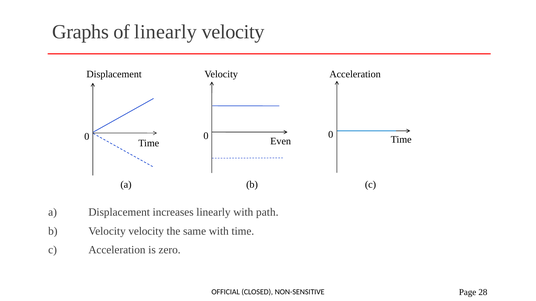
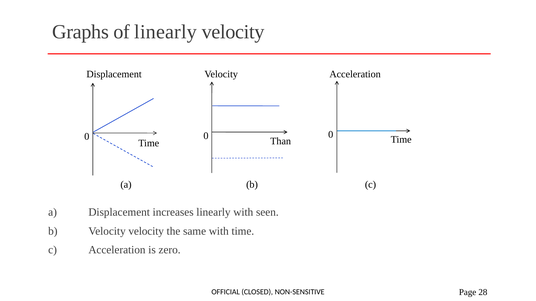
Even: Even -> Than (281, 141)
path: path -> seen (267, 212)
